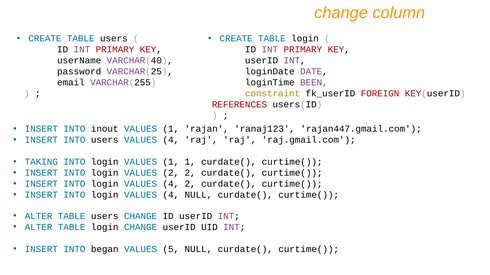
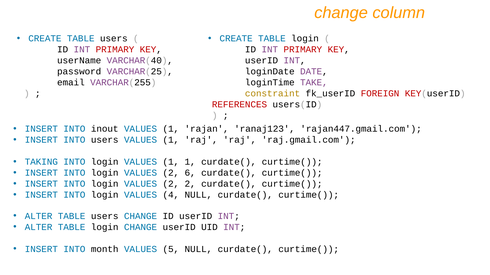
BEEN: BEEN -> TAKE (314, 83)
users VALUES 4: 4 -> 1 (171, 140)
2 2: 2 -> 6 (190, 173)
4: 4 -> 2 (171, 184)
began: began -> month (105, 250)
